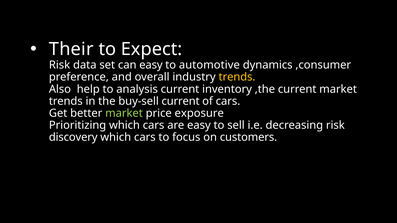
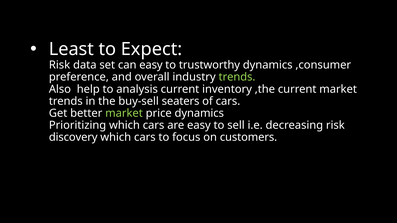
Their: Their -> Least (71, 49)
automotive: automotive -> trustworthy (209, 65)
trends colour: yellow -> light green (237, 77)
buy-sell current: current -> seaters (181, 101)
price exposure: exposure -> dynamics (199, 113)
